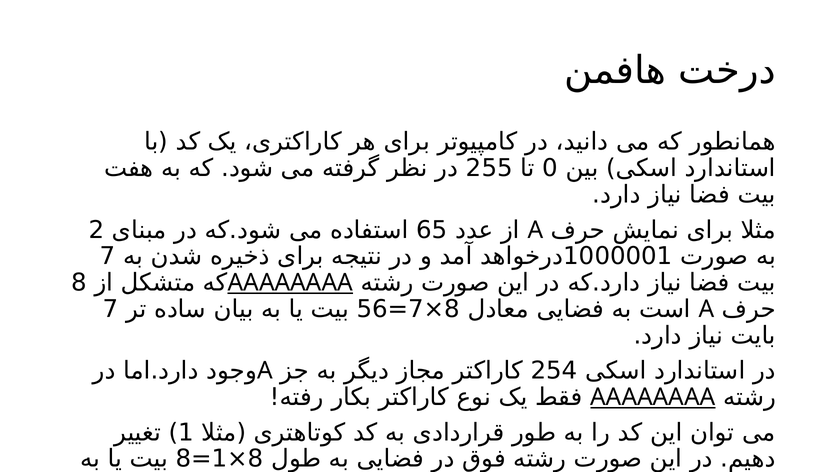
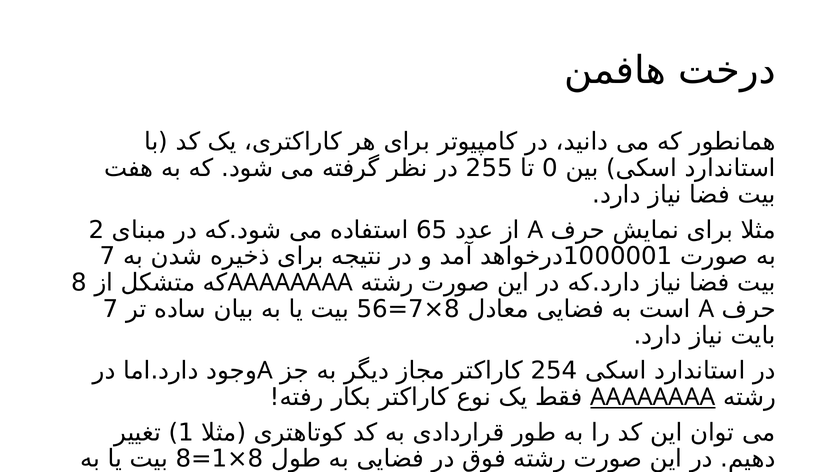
AAAAAAAA underline: present -> none (290, 283)
